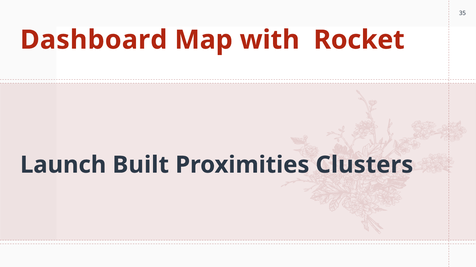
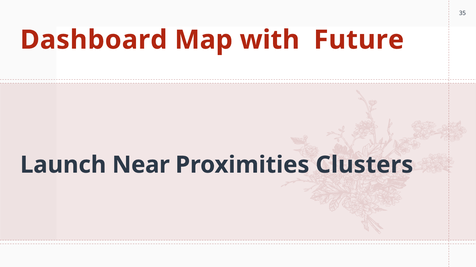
Rocket: Rocket -> Future (359, 40)
Built: Built -> Near (141, 165)
